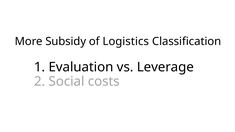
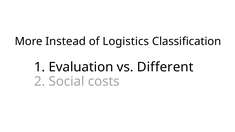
Subsidy: Subsidy -> Instead (66, 41)
Leverage: Leverage -> Different (165, 67)
